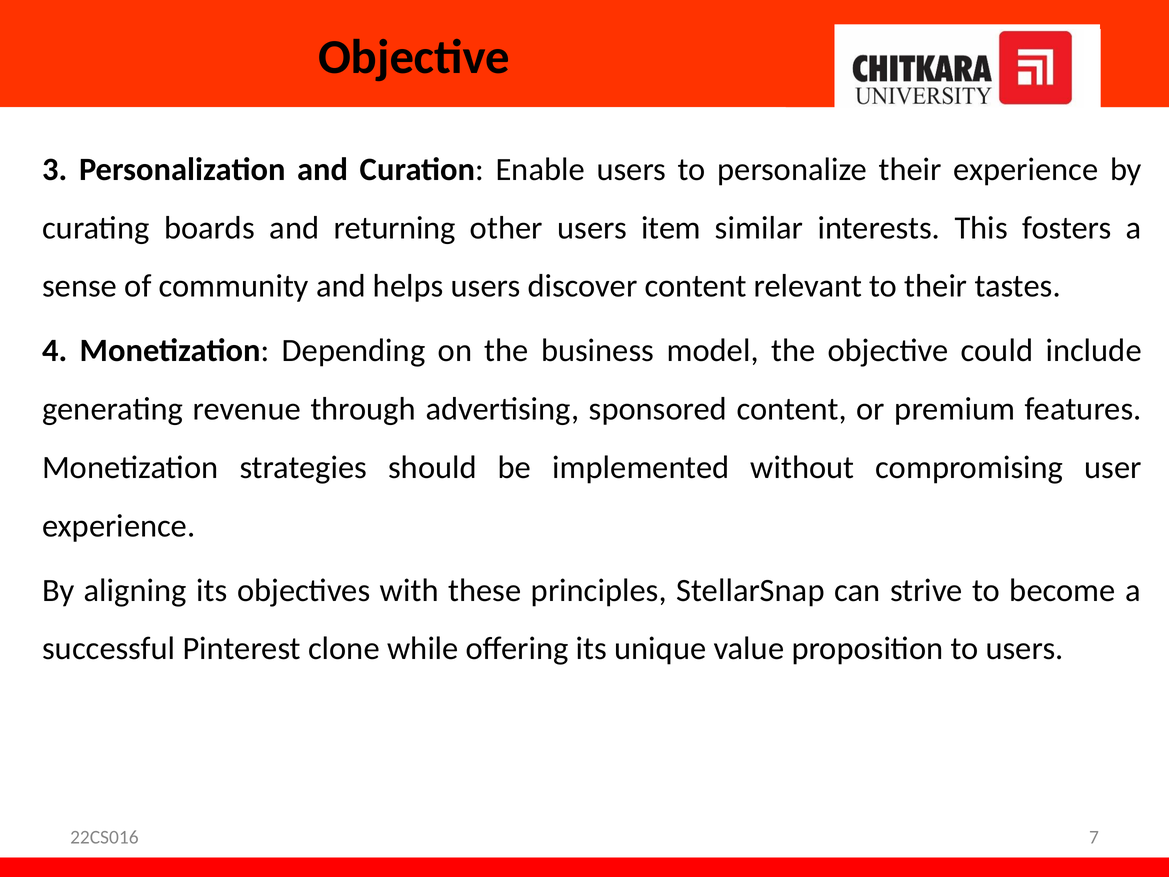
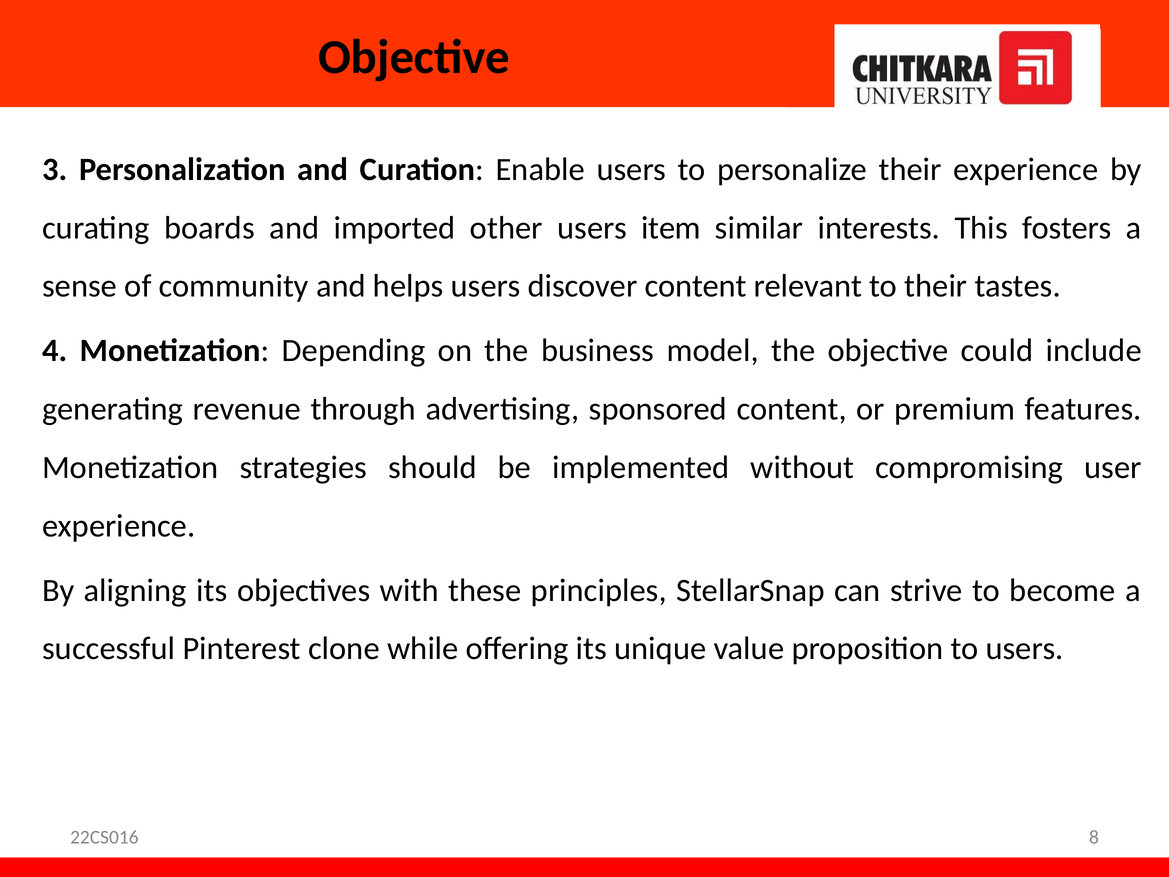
returning: returning -> imported (395, 228)
7: 7 -> 8 (1094, 837)
